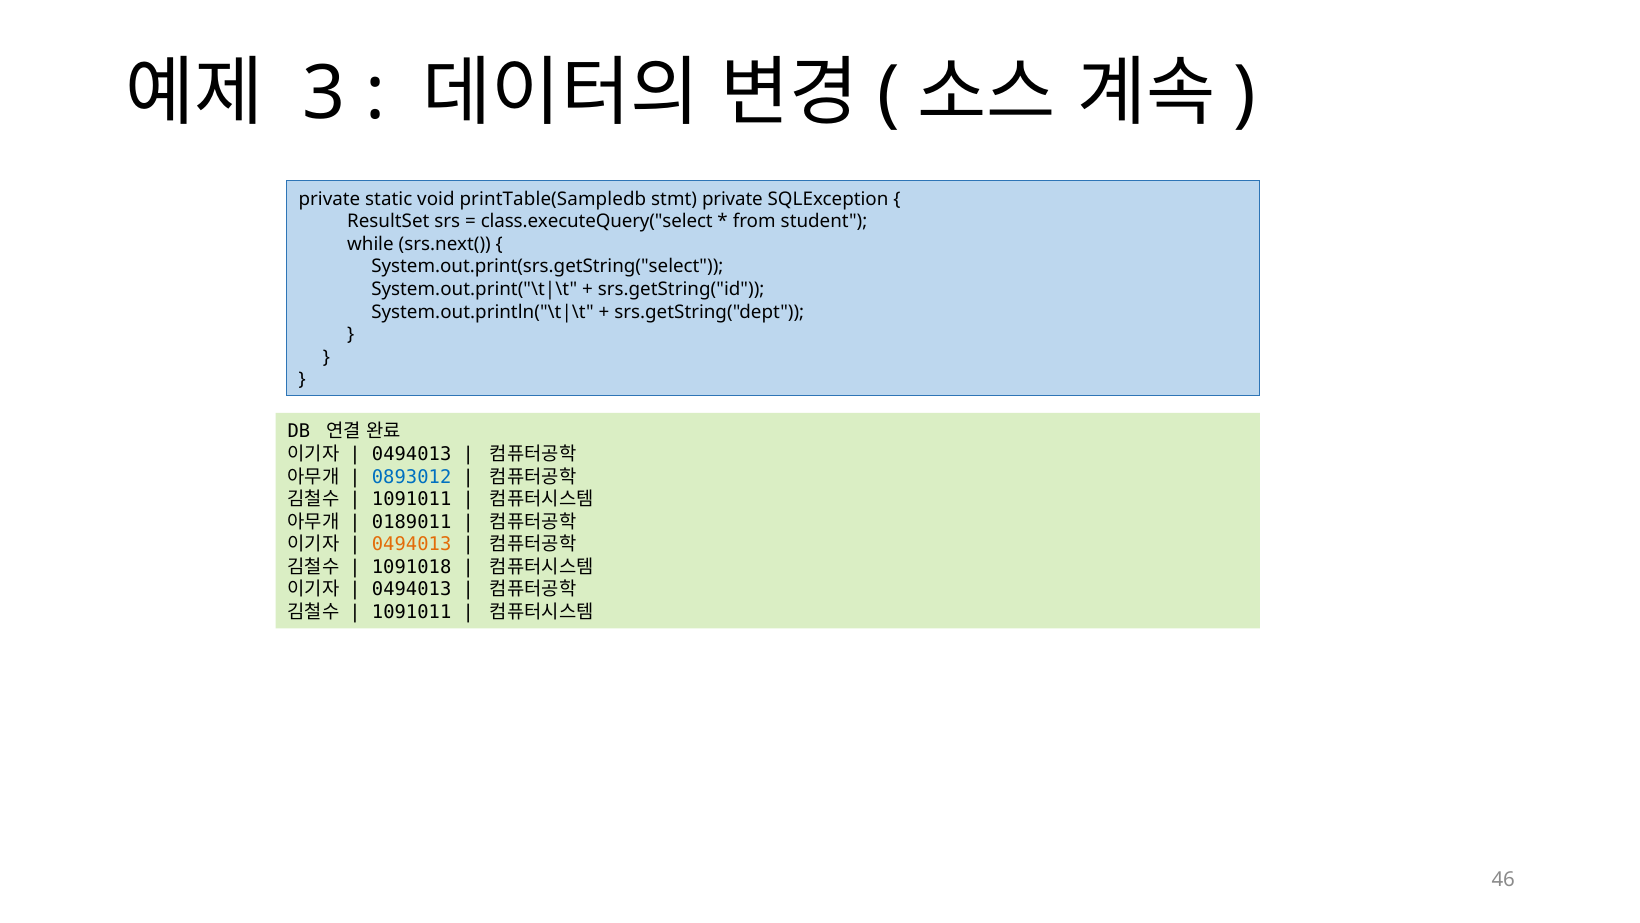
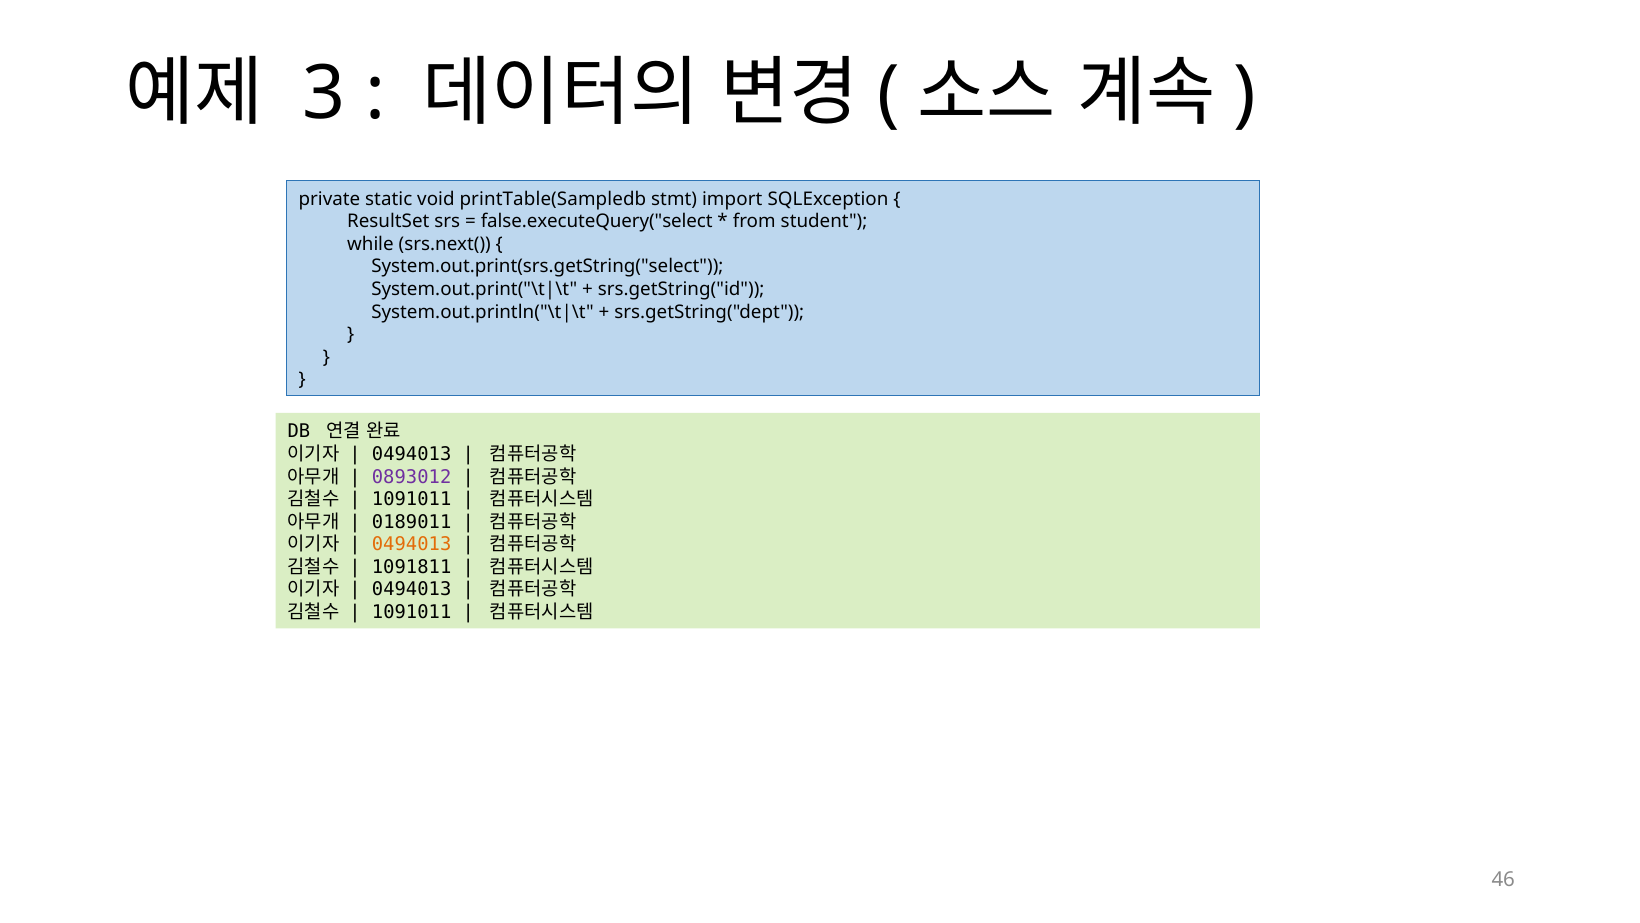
stmt private: private -> import (732, 199)
class.executeQuery("select: class.executeQuery("select -> false.executeQuery("select (597, 221)
0893012 colour: blue -> purple (412, 477)
1091018: 1091018 -> 1091811 (412, 567)
